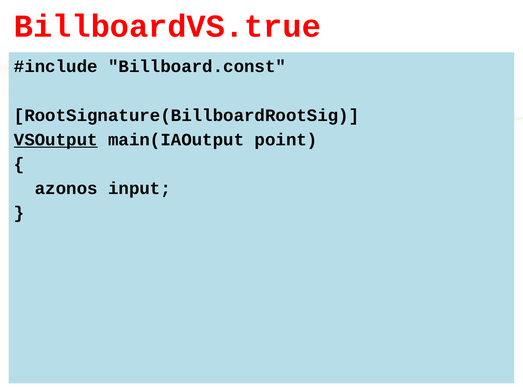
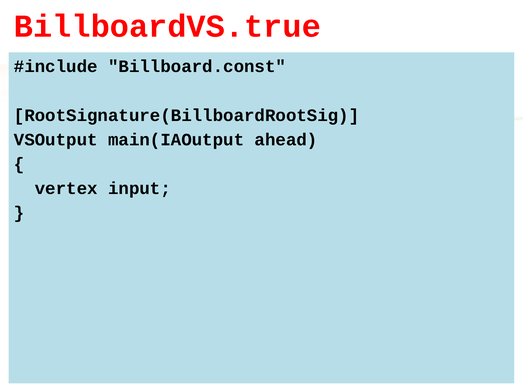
VSOutput underline: present -> none (56, 140)
point: point -> ahead (286, 140)
azonos: azonos -> vertex (66, 189)
